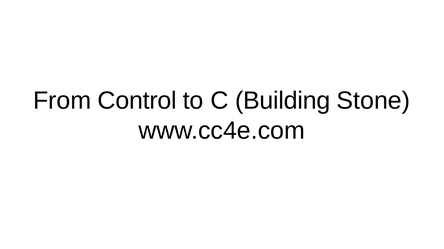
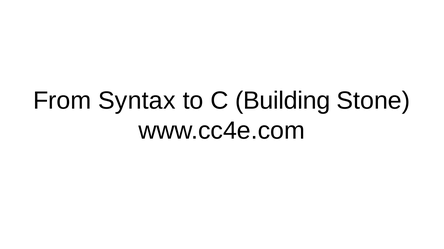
Control: Control -> Syntax (137, 101)
